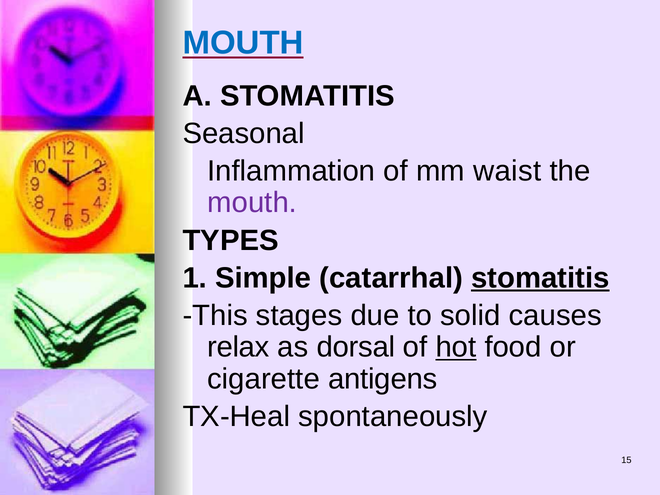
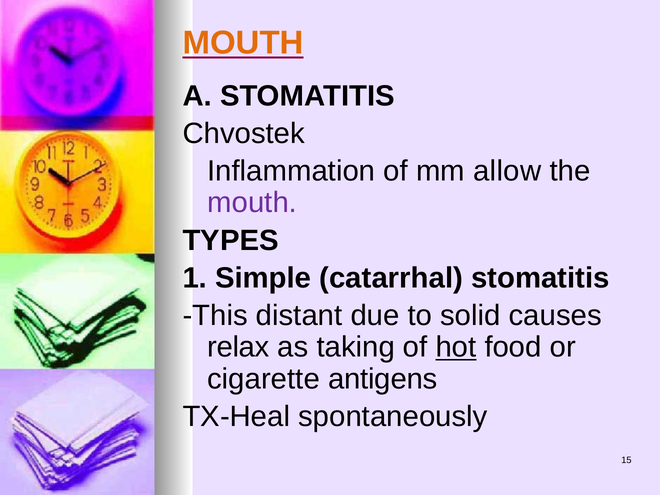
MOUTH colour: blue -> orange (243, 43)
Seasonal: Seasonal -> Chvostek (244, 134)
waist: waist -> allow (507, 171)
stomatitis underline: present -> none (540, 278)
stages: stages -> distant (299, 316)
dorsal: dorsal -> taking (356, 347)
